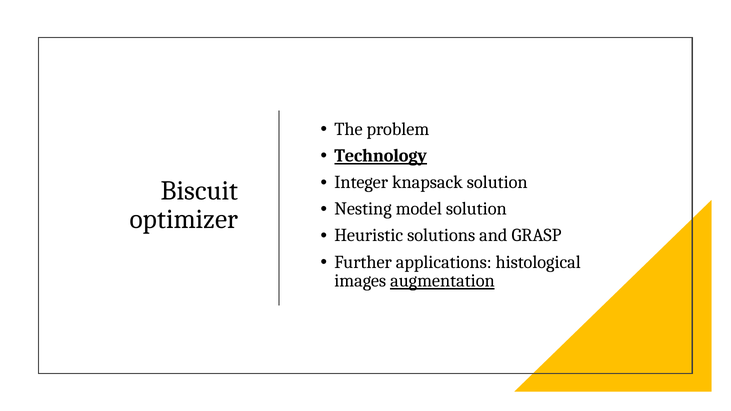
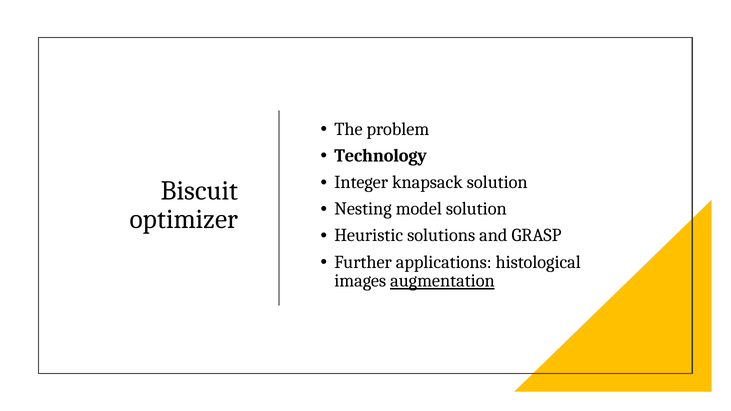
Technology underline: present -> none (381, 156)
